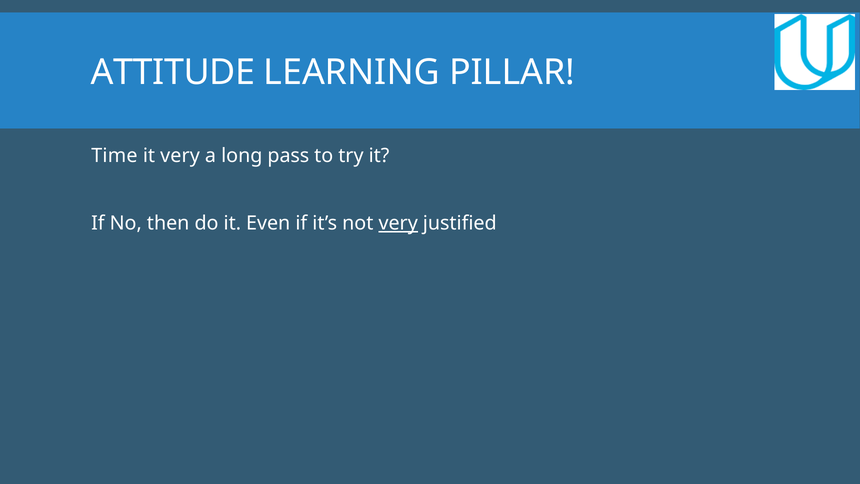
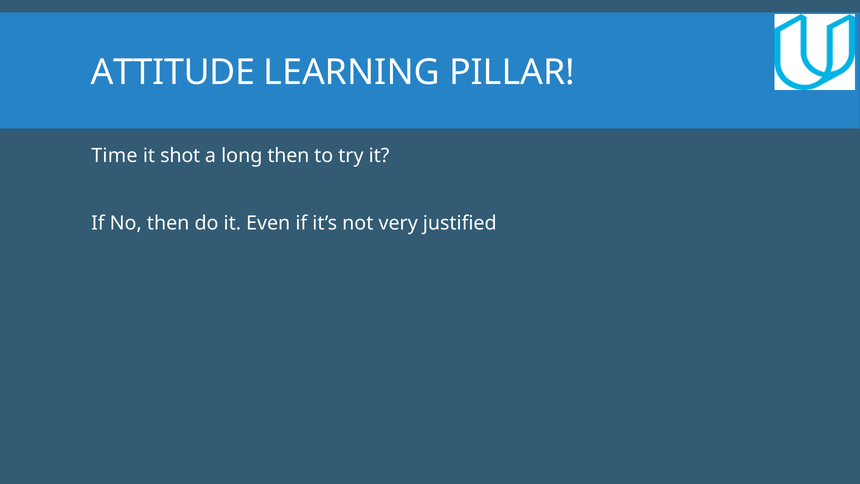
it very: very -> shot (180, 156)
long pass: pass -> then (288, 156)
very underline: present -> none (398, 223)
